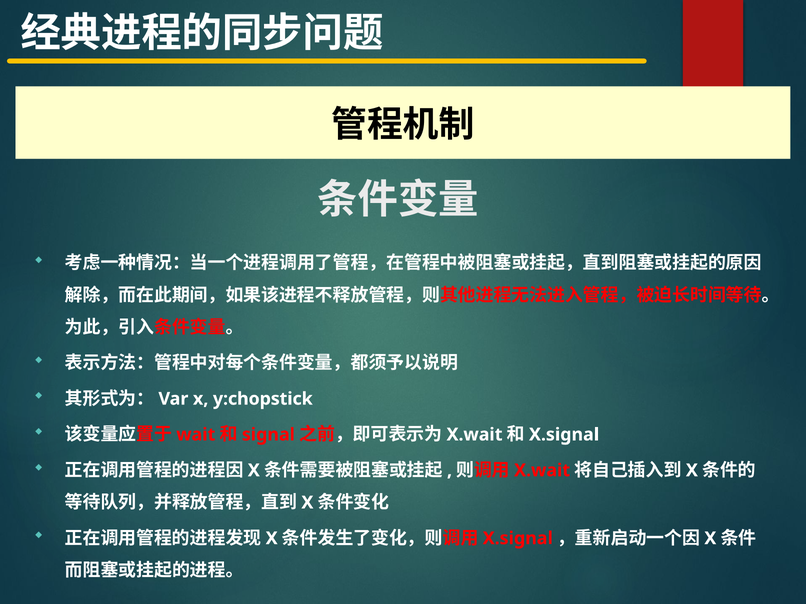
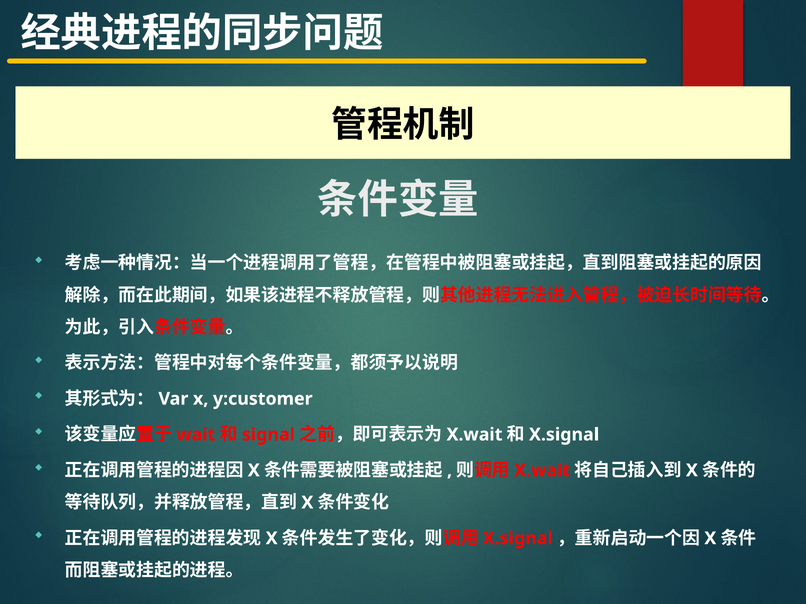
y:chopstick: y:chopstick -> y:customer (263, 399)
